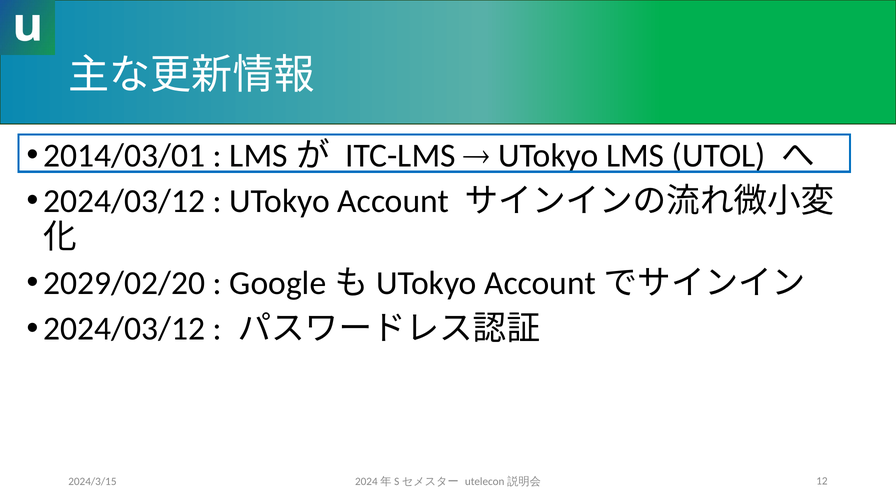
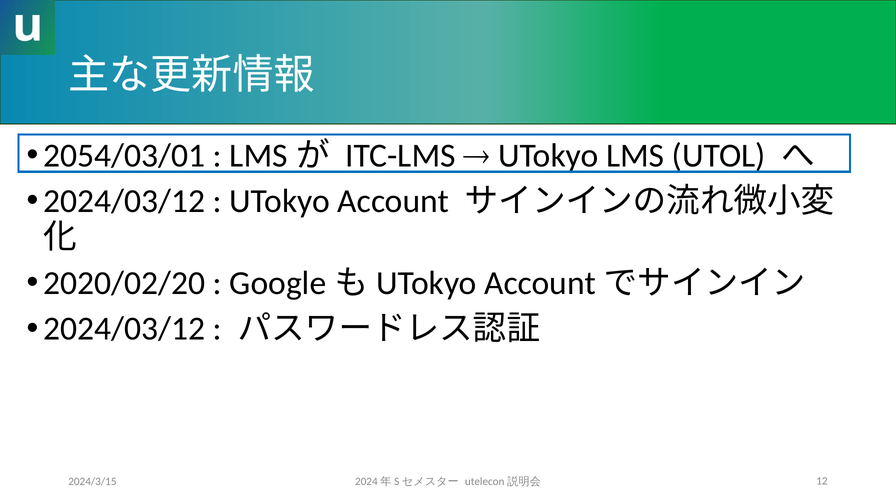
2014/03/01: 2014/03/01 -> 2054/03/01 (124, 155)
2029/02/20: 2029/02/20 -> 2020/02/20 (124, 283)
